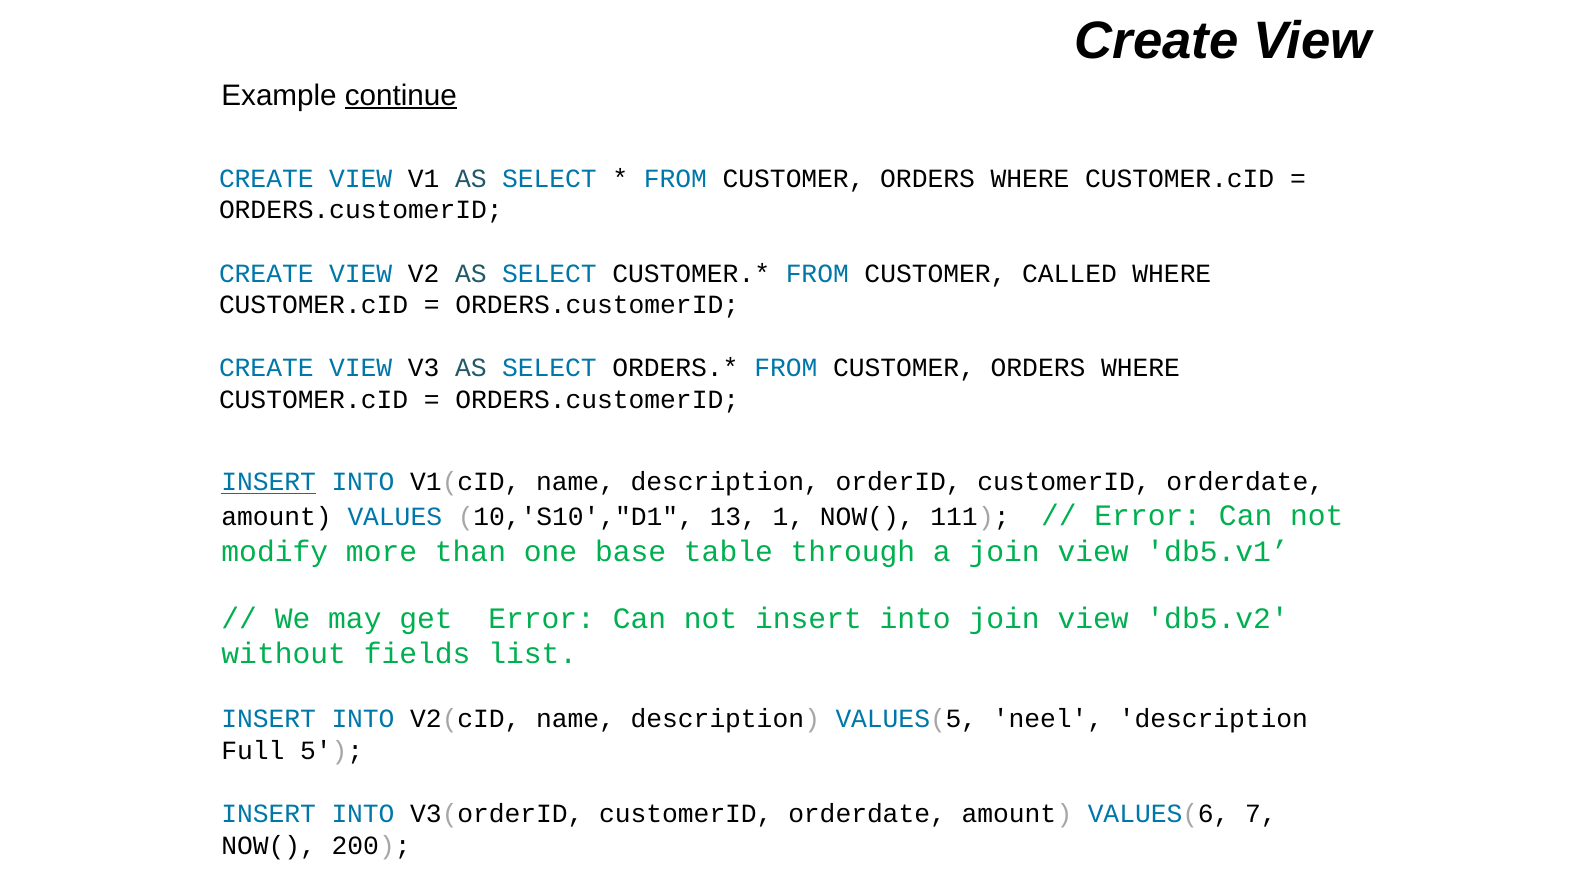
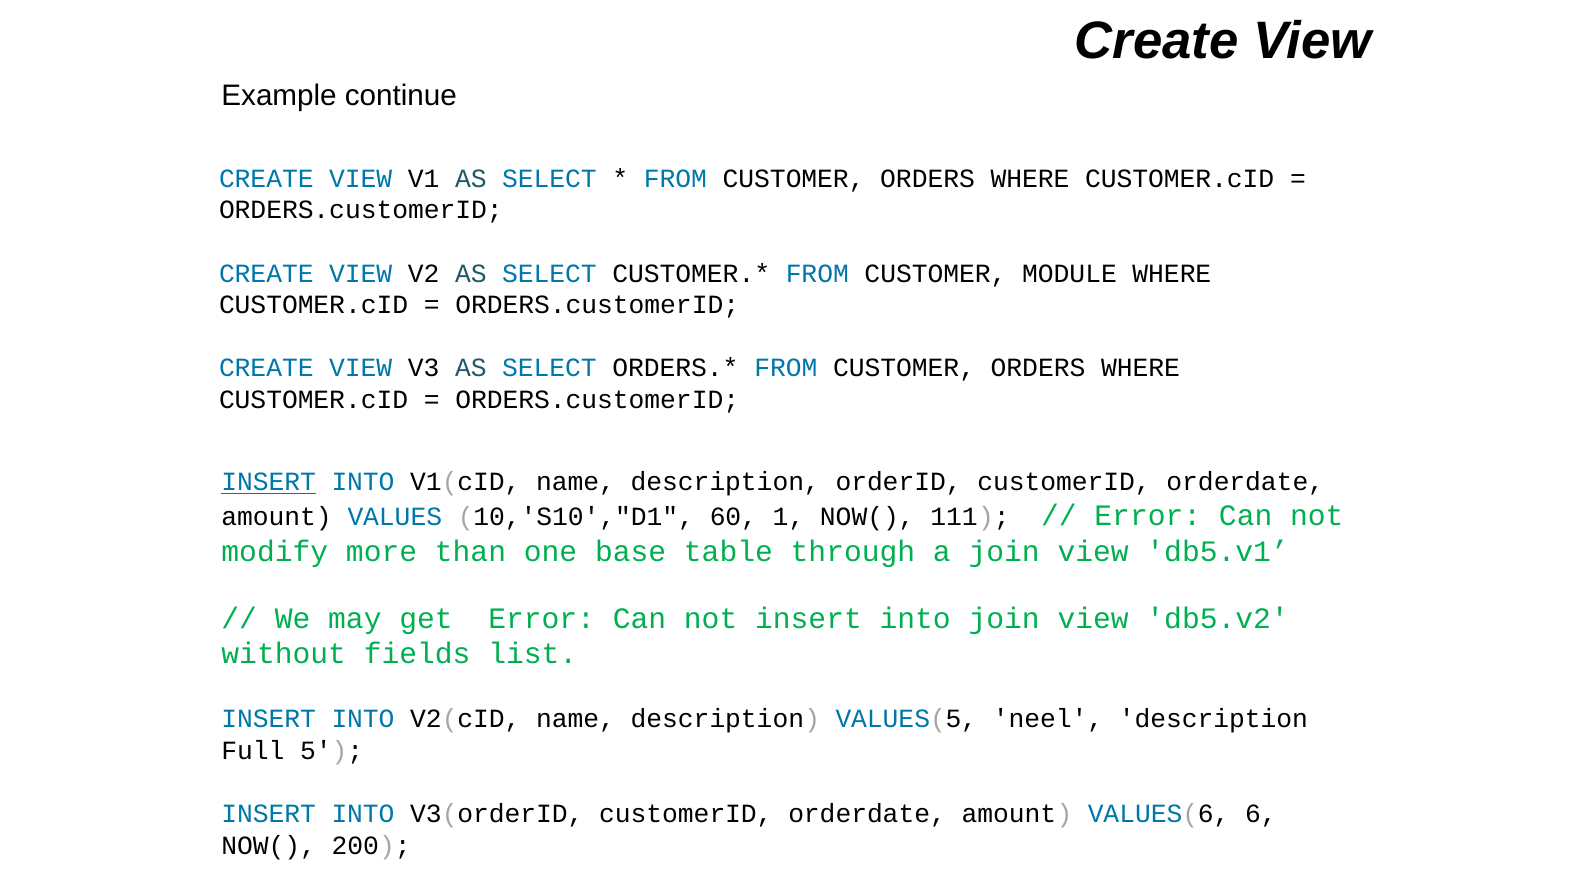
continue underline: present -> none (401, 96)
CALLED: CALLED -> MODULE (1069, 273)
13: 13 -> 60 (733, 517)
7: 7 -> 6 (1261, 814)
